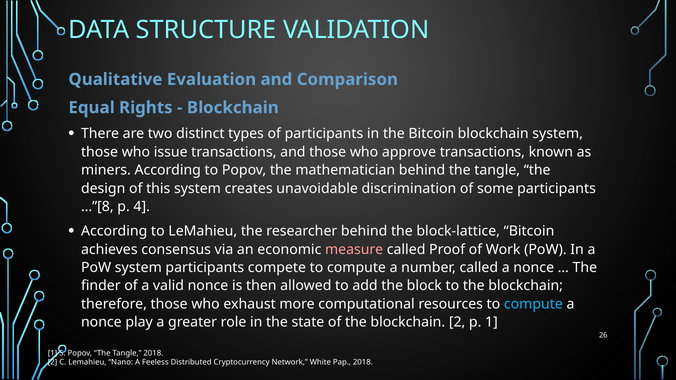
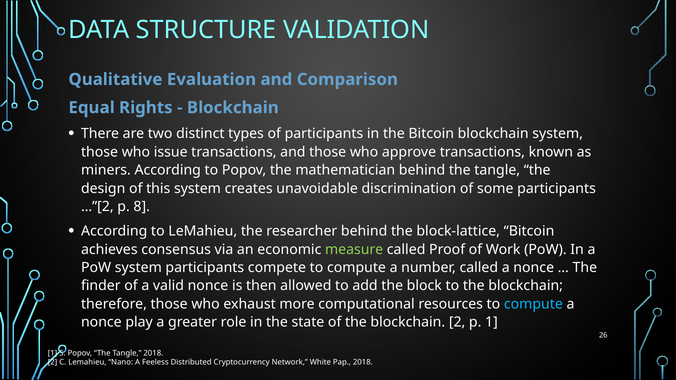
…”[8: …”[8 -> …”[2 (97, 207)
4: 4 -> 8 (142, 207)
measure colour: pink -> light green (354, 250)
